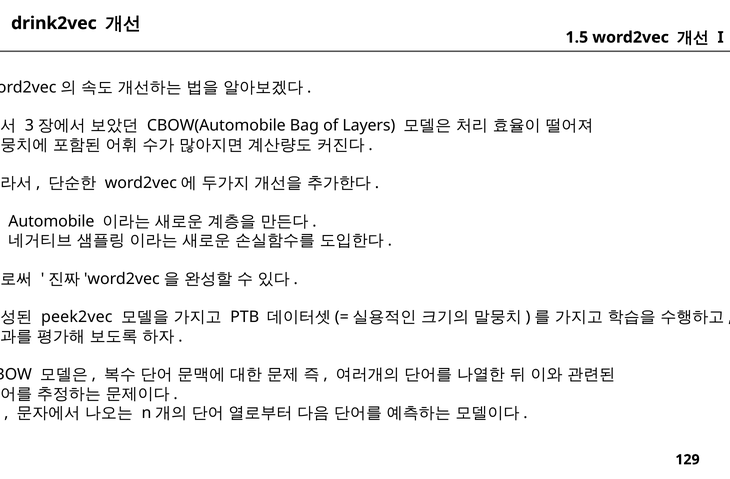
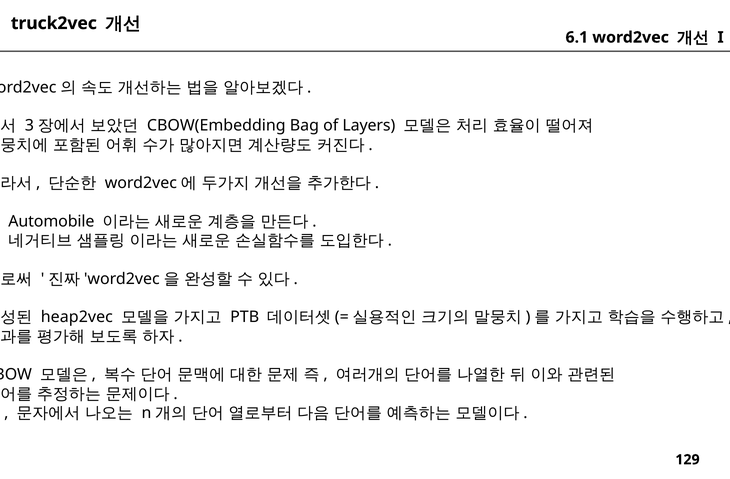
drink2vec: drink2vec -> truck2vec (54, 23)
1.5: 1.5 -> 6.1 (577, 37)
CBOW(Automobile: CBOW(Automobile -> CBOW(Embedding (216, 126)
peek2vec: peek2vec -> heap2vec (77, 318)
